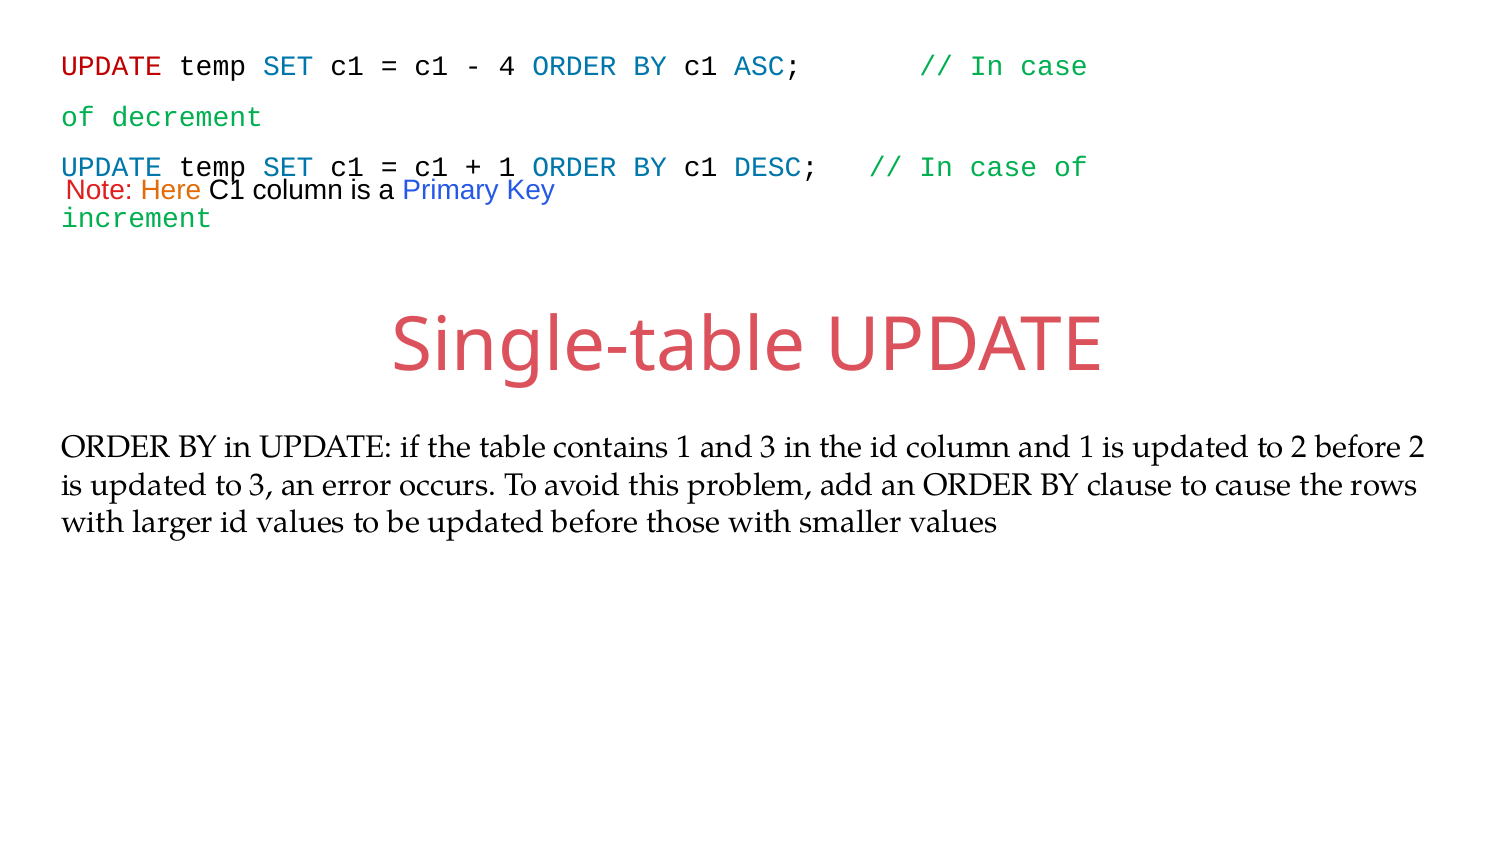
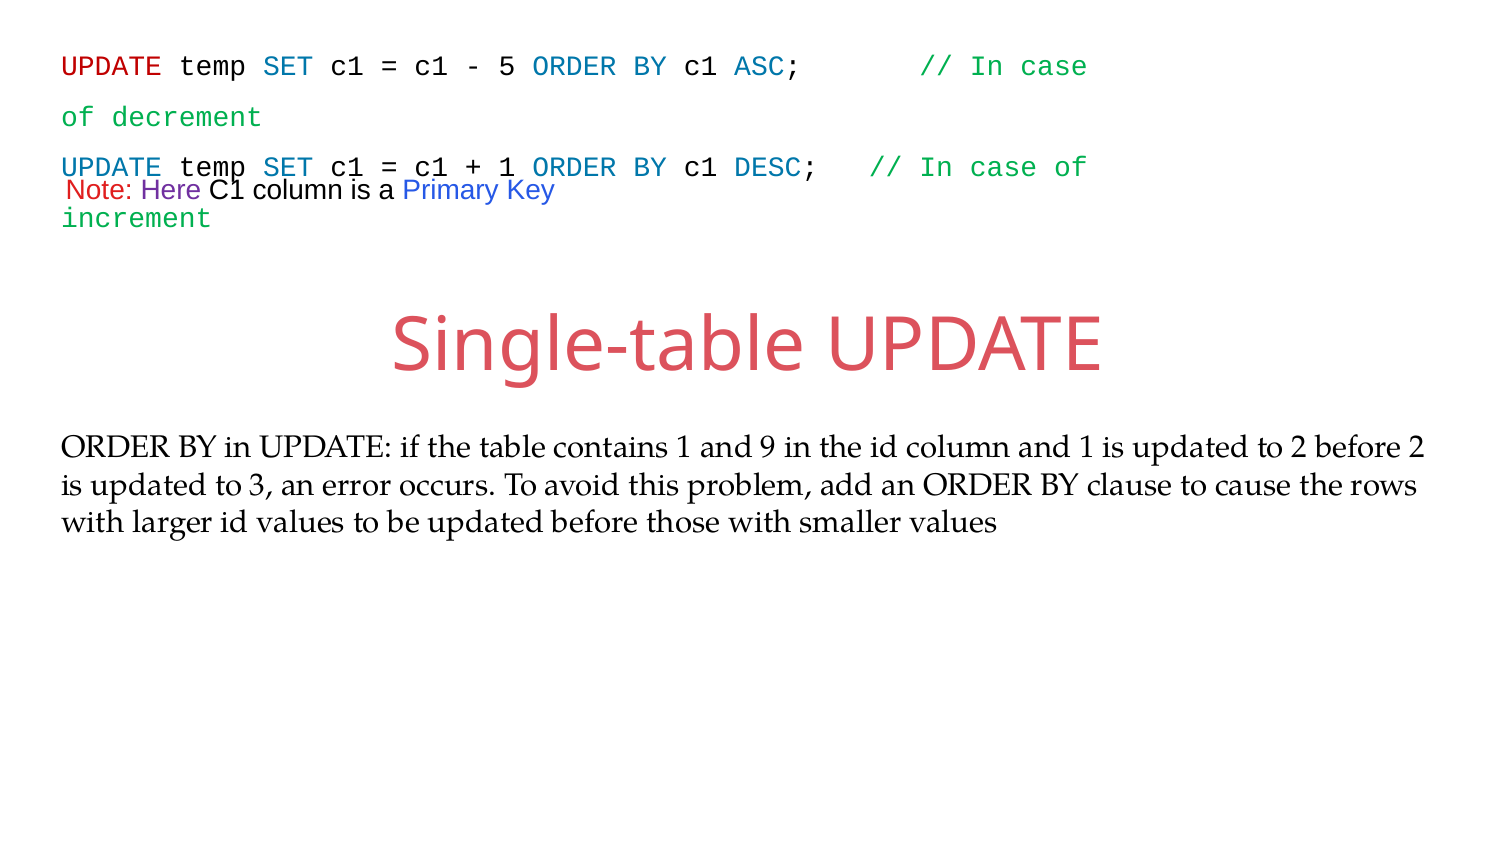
4: 4 -> 5 (507, 66)
Here colour: orange -> purple (171, 190)
and 3: 3 -> 9 (769, 447)
